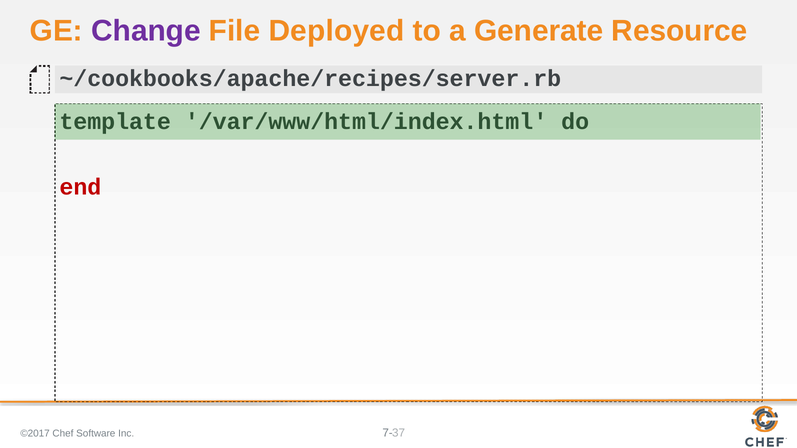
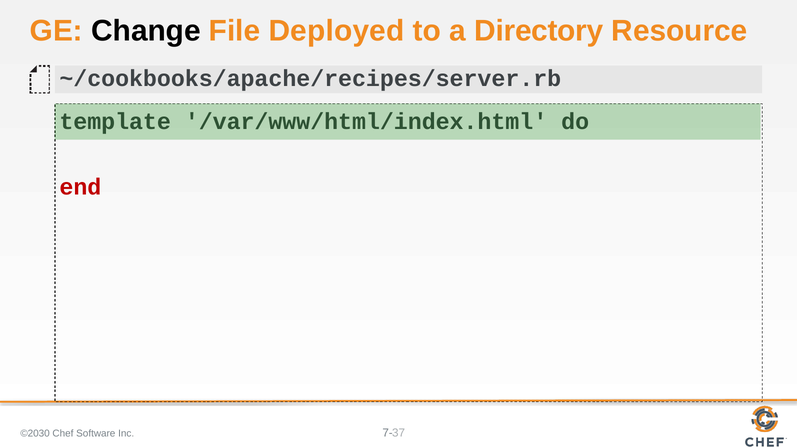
Change colour: purple -> black (146, 31)
Generate: Generate -> Directory (539, 31)
©2017: ©2017 -> ©2030 (35, 434)
